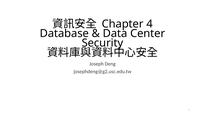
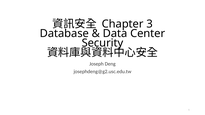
4: 4 -> 3 (150, 24)
